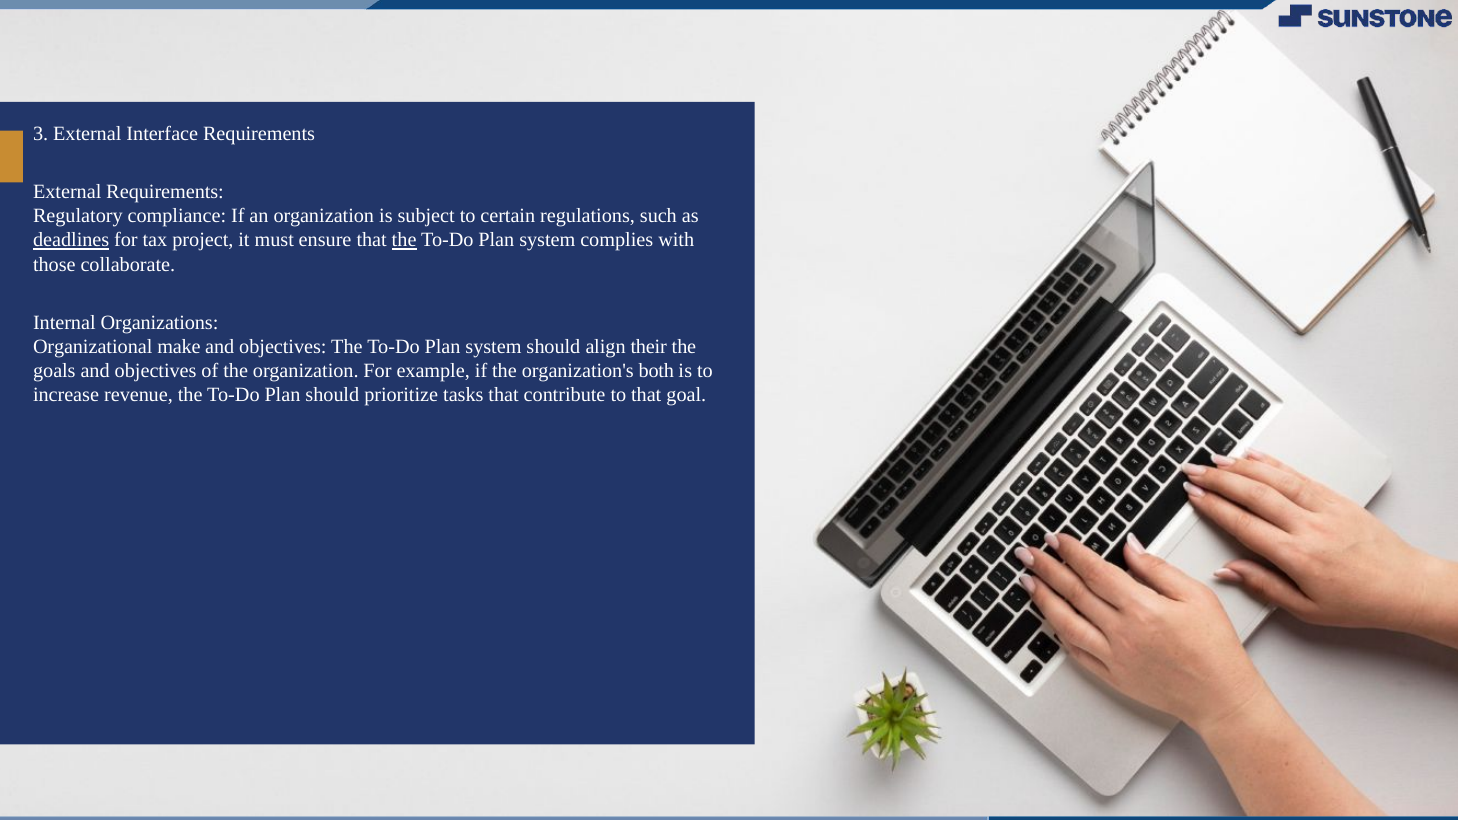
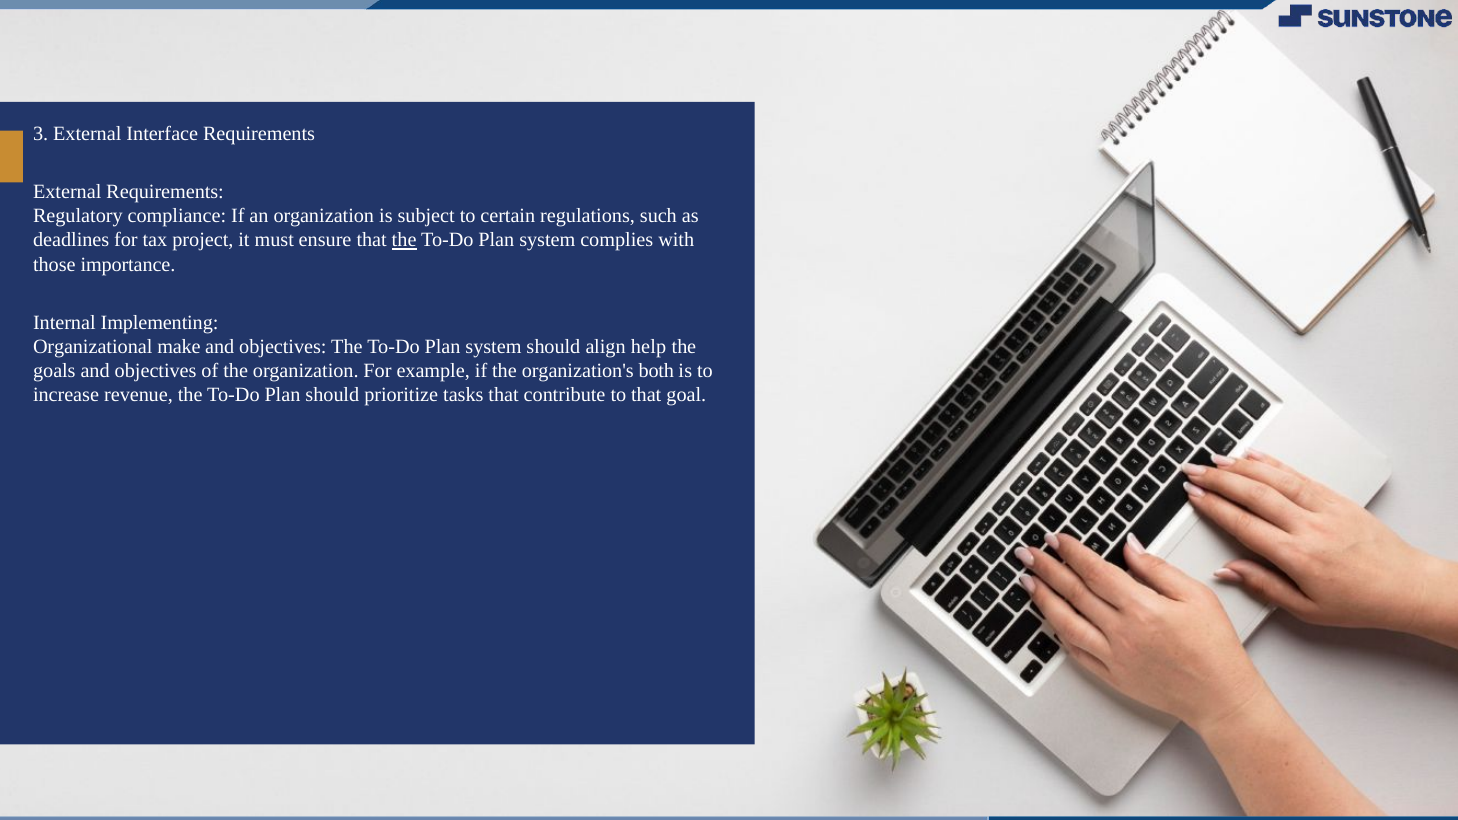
deadlines underline: present -> none (71, 240)
collaborate: collaborate -> importance (128, 264)
Organizations: Organizations -> Implementing (160, 323)
their: their -> help (649, 347)
